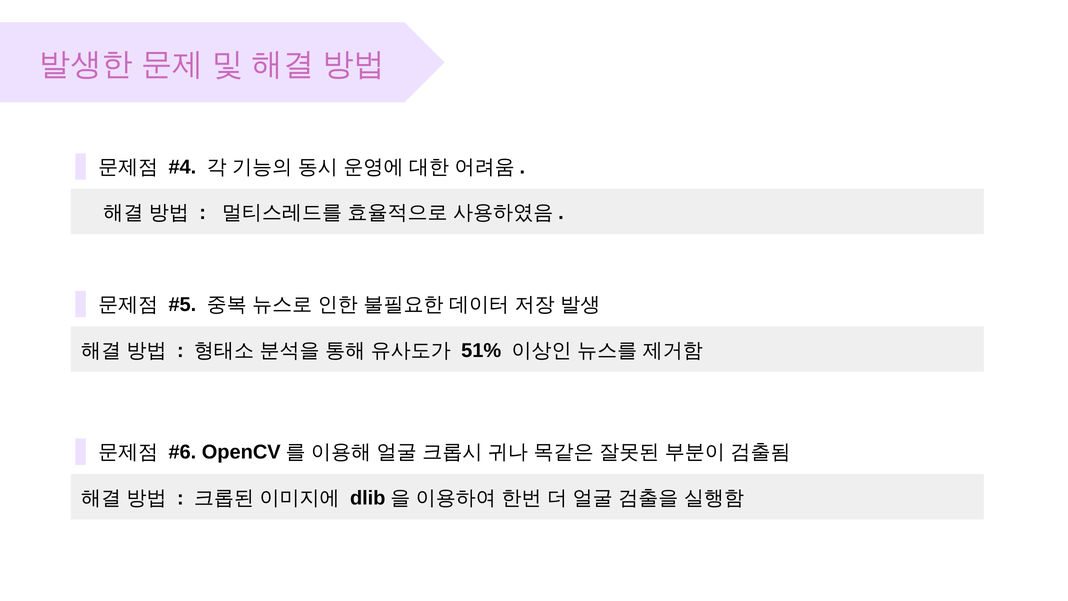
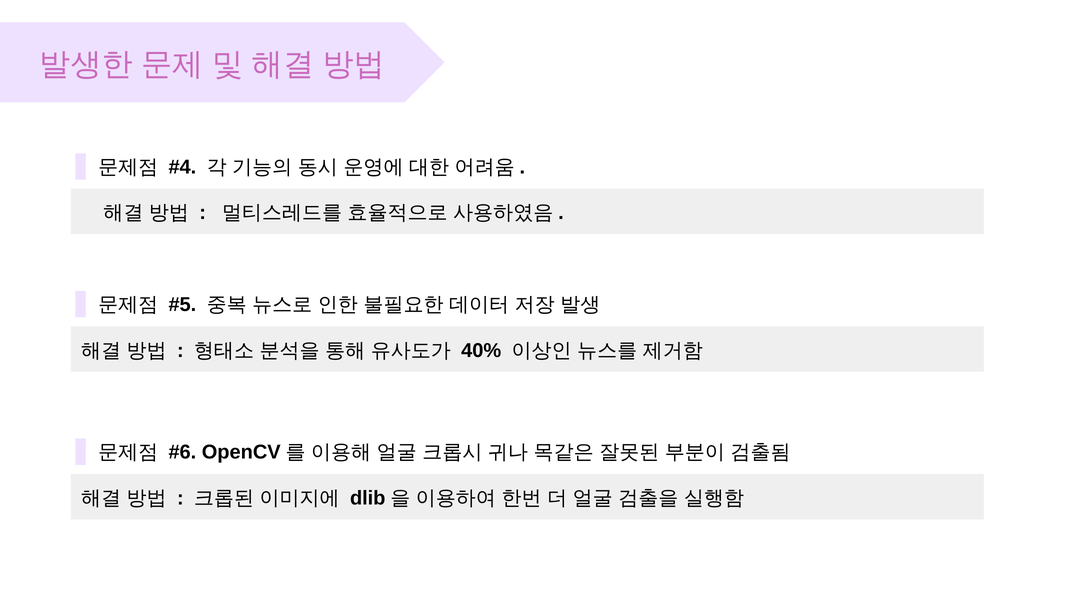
51%: 51% -> 40% (481, 350)
